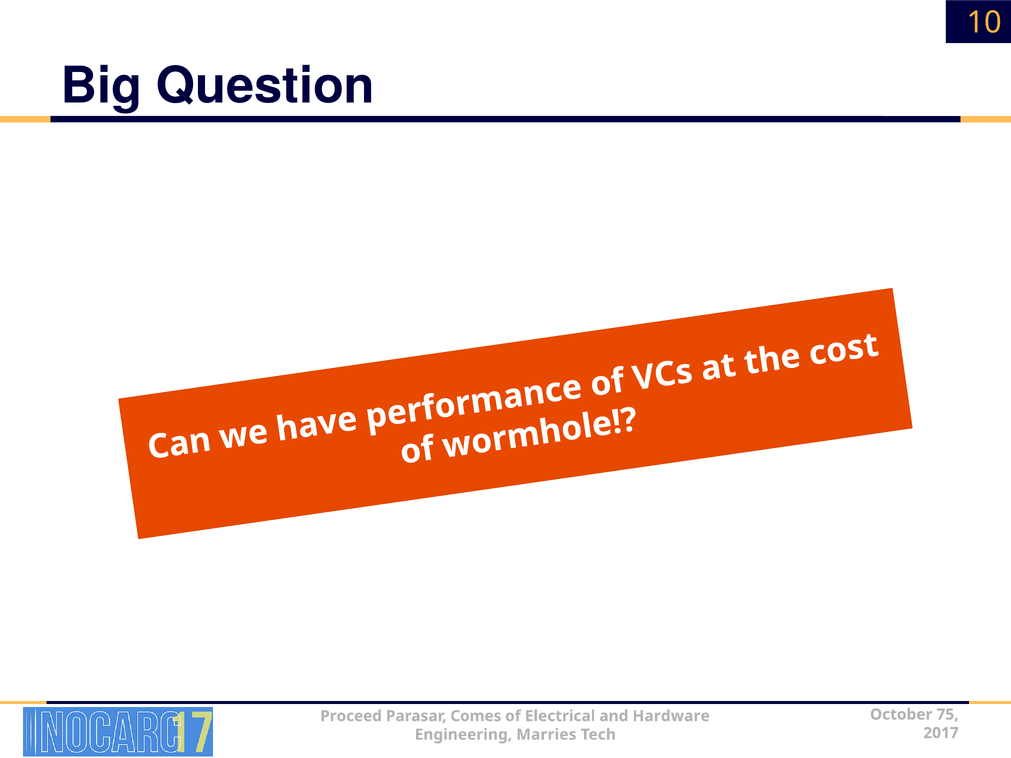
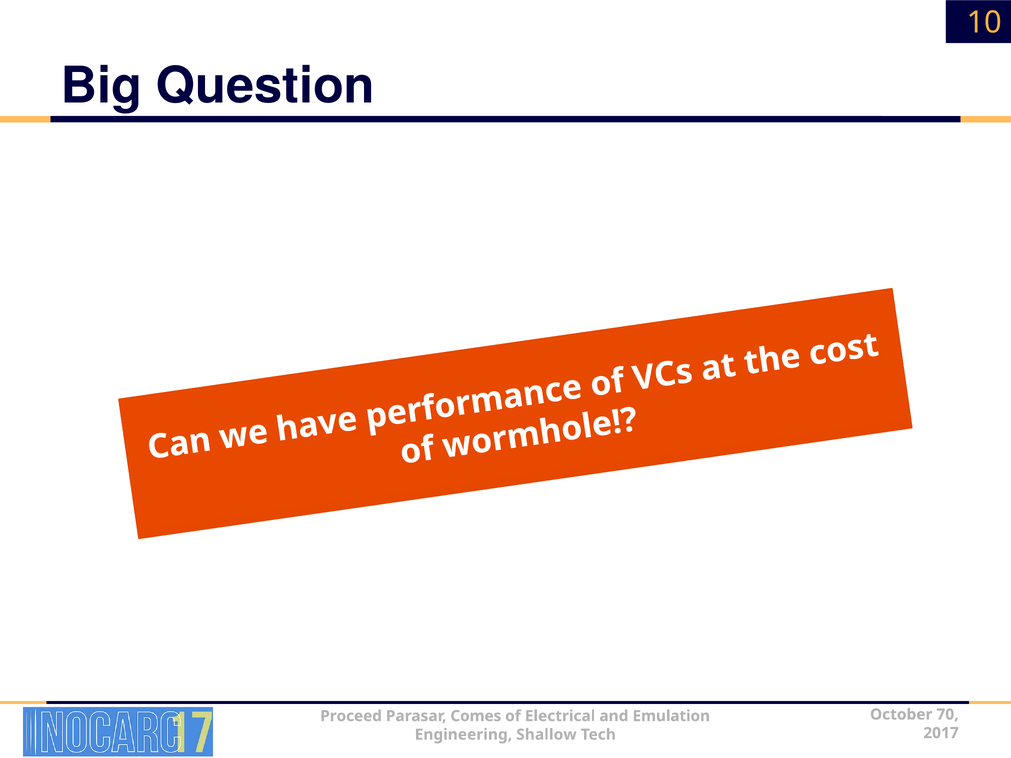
75: 75 -> 70 (948, 715)
Hardware: Hardware -> Emulation (671, 716)
Marries: Marries -> Shallow (546, 735)
